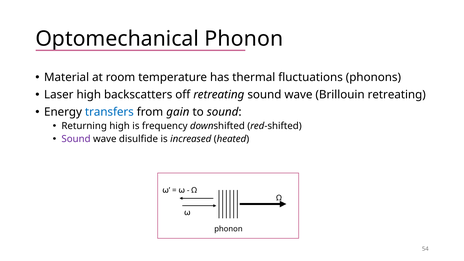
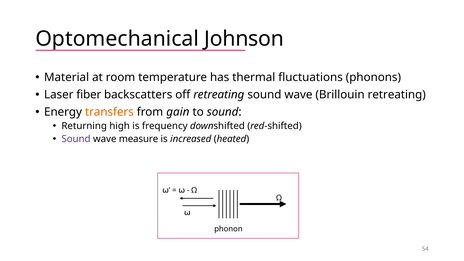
Phonon: Phonon -> Johnson (244, 39)
Laser high: high -> fiber (89, 95)
transfers colour: blue -> orange (109, 112)
disulfide: disulfide -> measure (139, 139)
